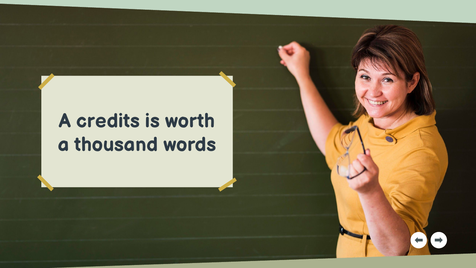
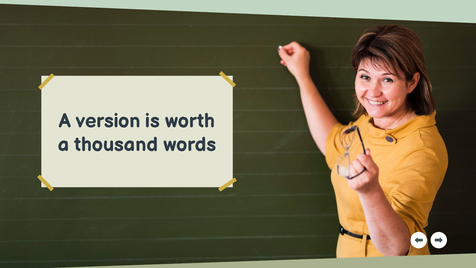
credits: credits -> version (108, 121)
